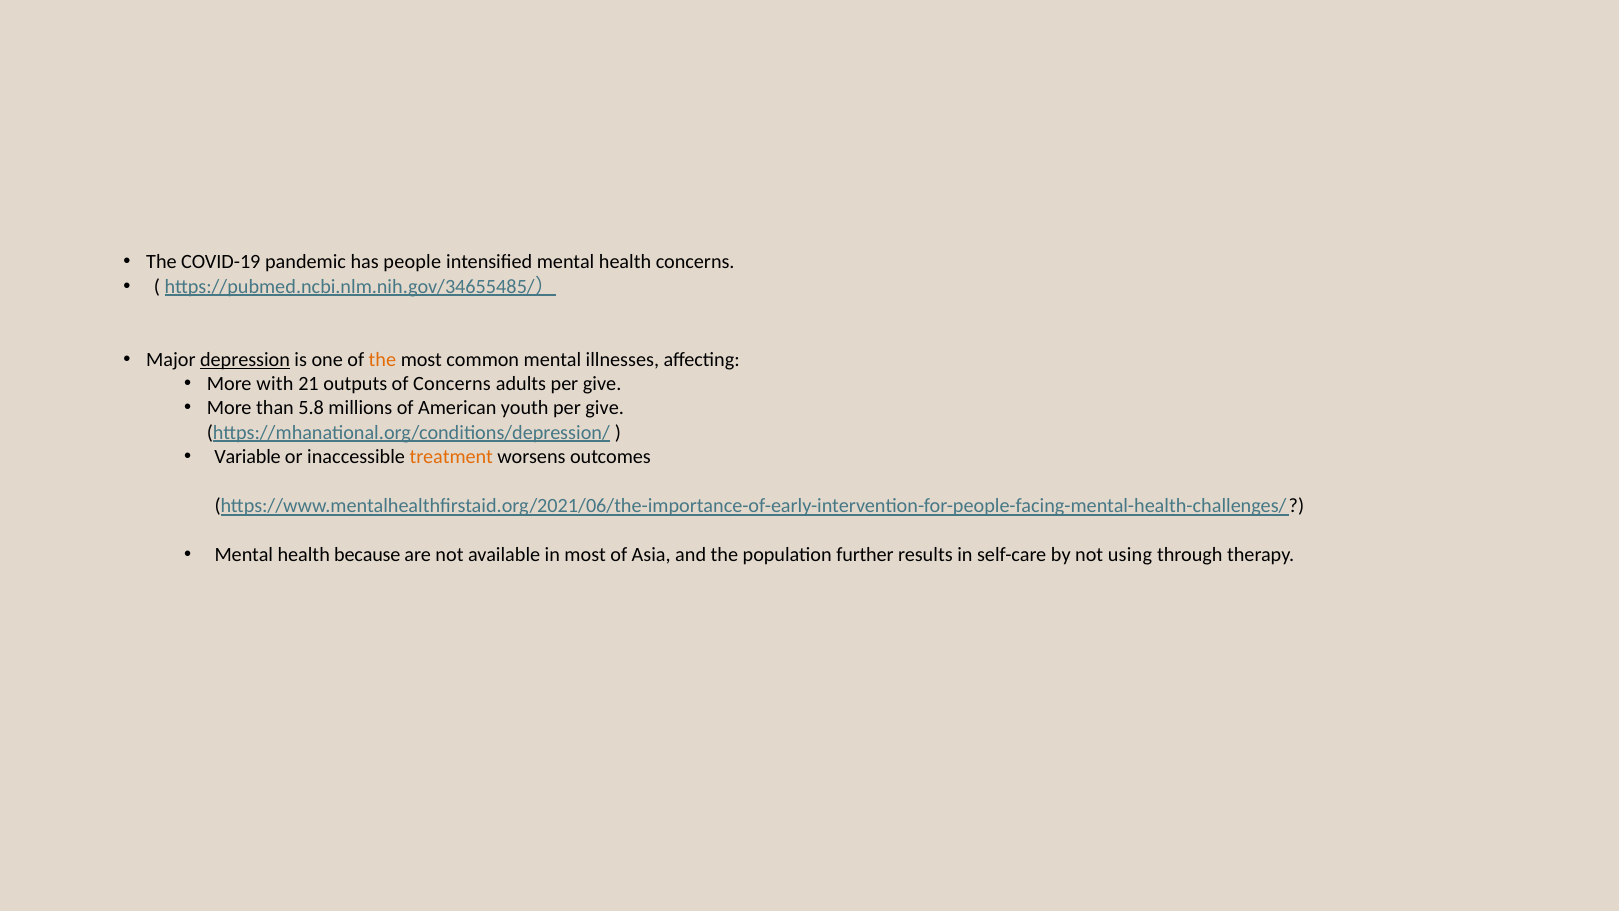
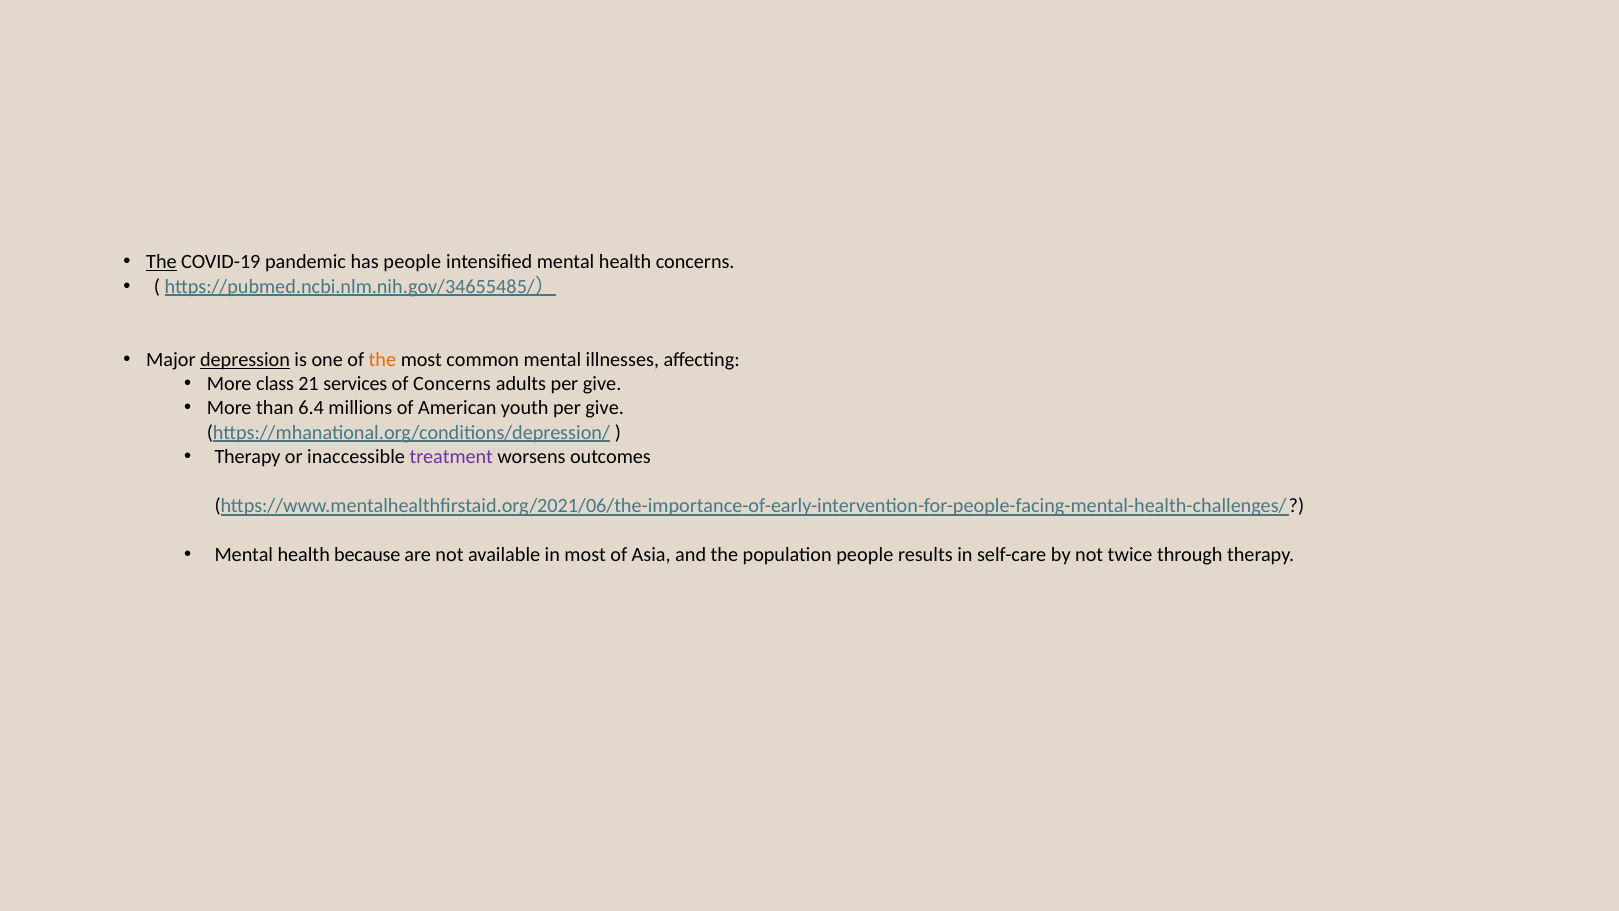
The underline: none -> present (161, 262)
with: with -> class (275, 384)
outputs: outputs -> services (355, 384)
5.8: 5.8 -> 6.4 (311, 408)
Variable: Variable -> Therapy (248, 457)
treatment colour: orange -> purple (451, 457)
population further: further -> people (865, 555)
using: using -> twice (1130, 555)
